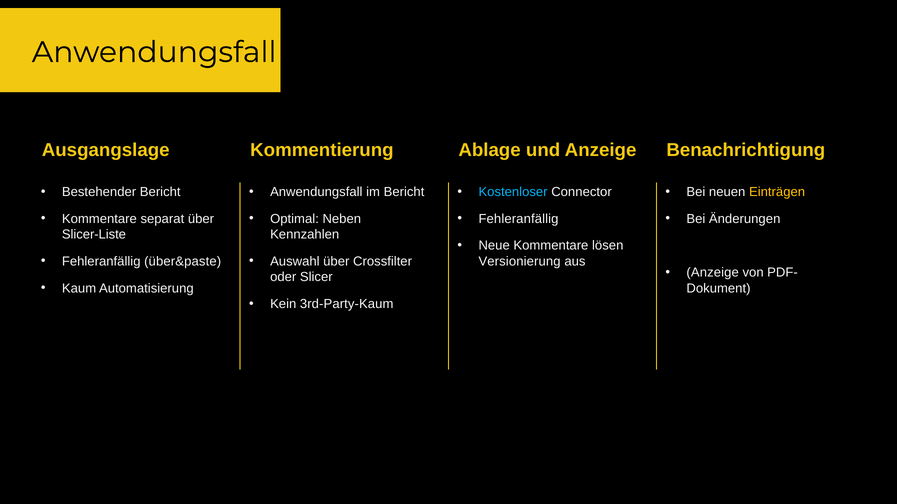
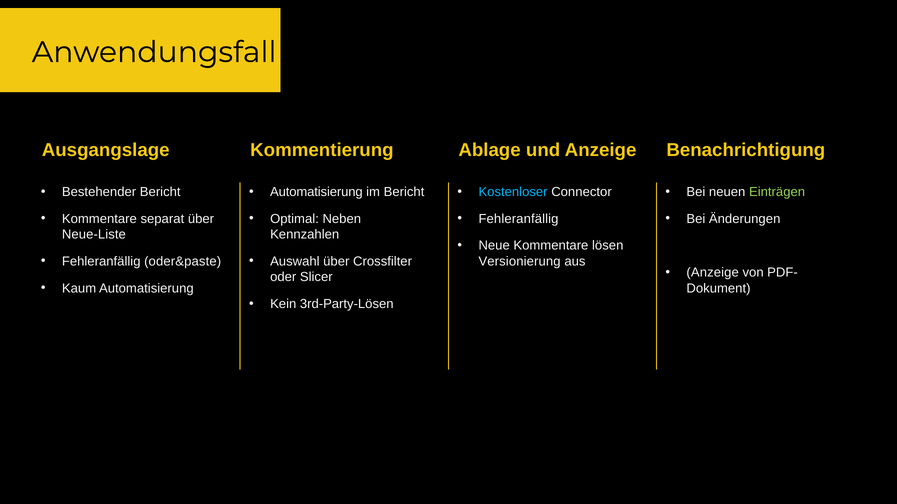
Anwendungsfall: Anwendungsfall -> Automatisierung (316, 192)
Einträgen colour: yellow -> light green (777, 192)
Slicer-Liste: Slicer-Liste -> Neue-Liste (94, 235)
über&paste: über&paste -> oder&paste (183, 262)
3rd-Party-Kaum: 3rd-Party-Kaum -> 3rd-Party-Lösen (347, 304)
